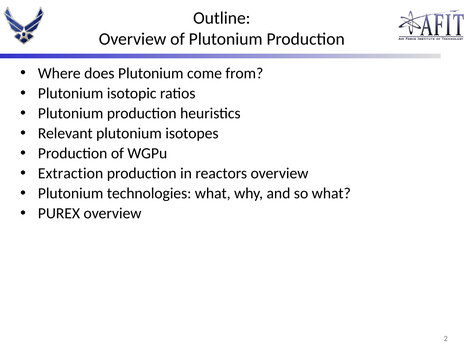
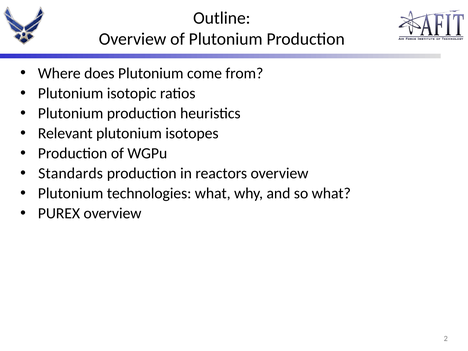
Extraction: Extraction -> Standards (71, 173)
